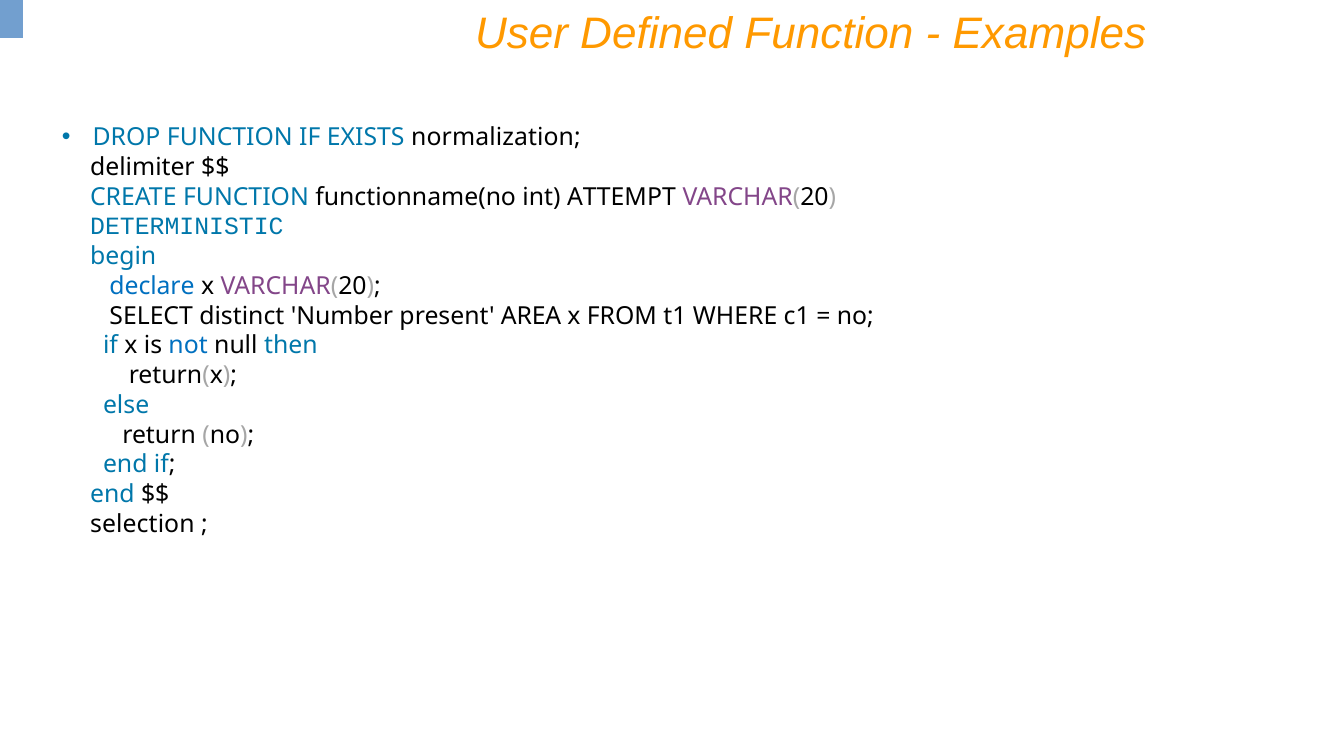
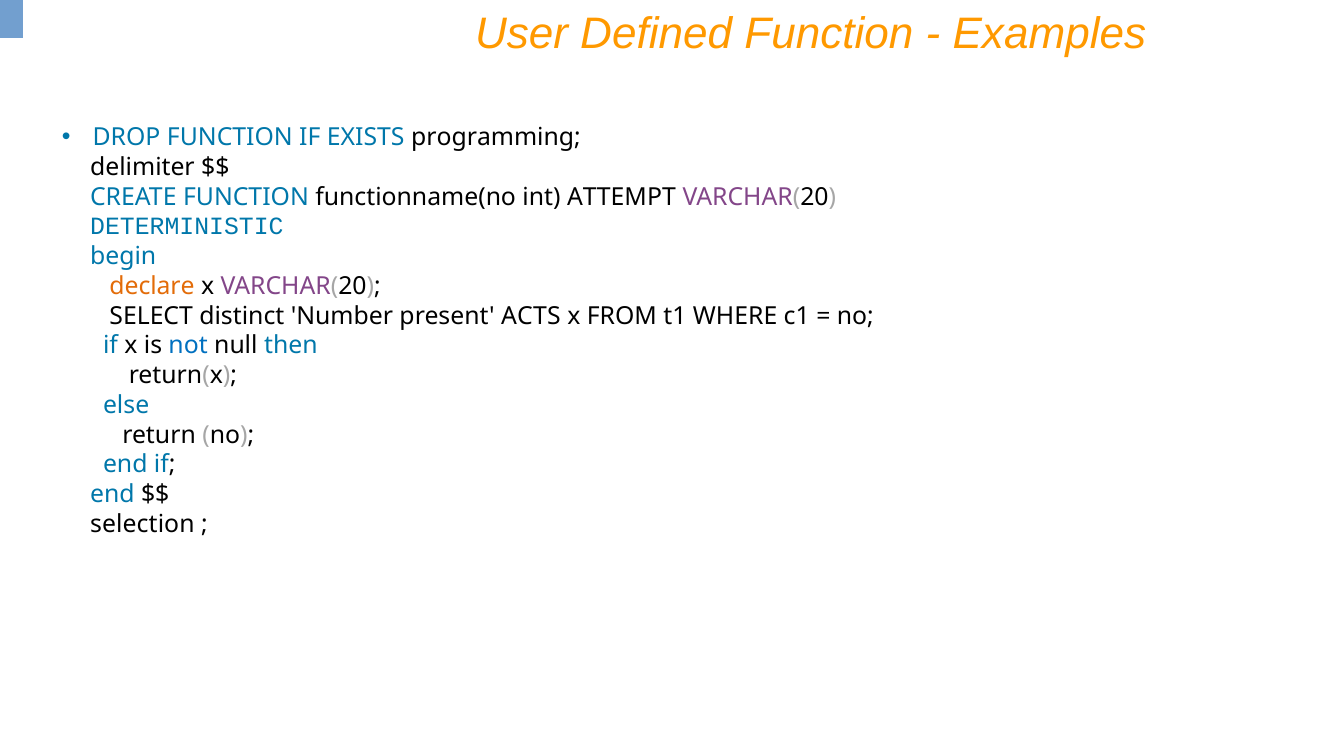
normalization: normalization -> programming (496, 137)
declare colour: blue -> orange (152, 286)
AREA: AREA -> ACTS (531, 316)
